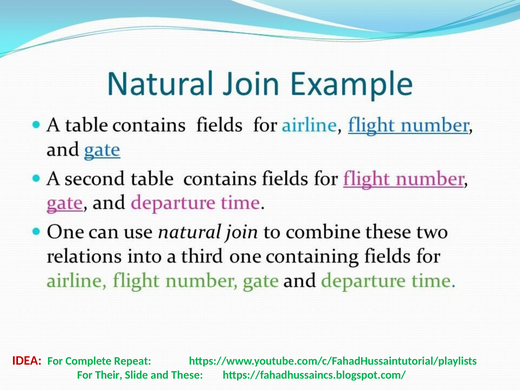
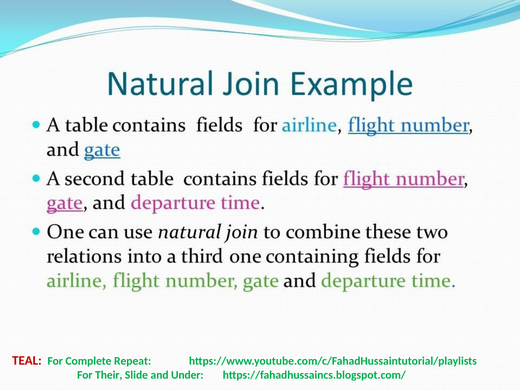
IDEA: IDEA -> TEAL (27, 360)
These: These -> Under (187, 375)
